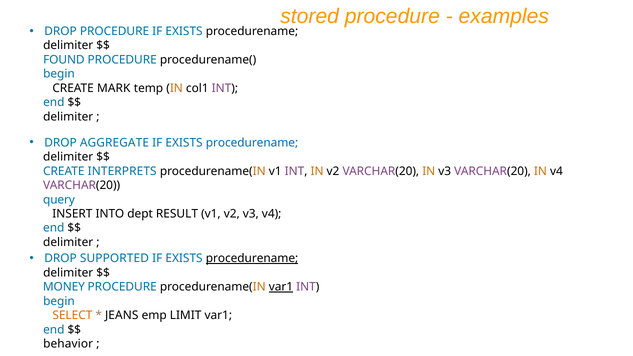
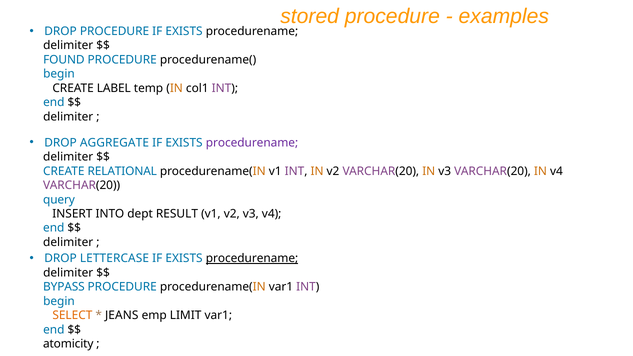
MARK: MARK -> LABEL (114, 88)
procedurename colour: blue -> purple (252, 143)
INTERPRETS: INTERPRETS -> RELATIONAL (122, 171)
SUPPORTED: SUPPORTED -> LETTERCASE (114, 259)
MONEY: MONEY -> BYPASS (64, 287)
var1 underline: present -> none (281, 287)
behavior: behavior -> atomicity (68, 344)
